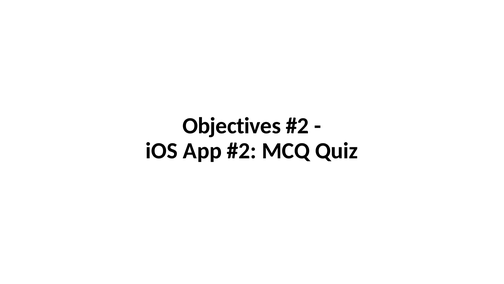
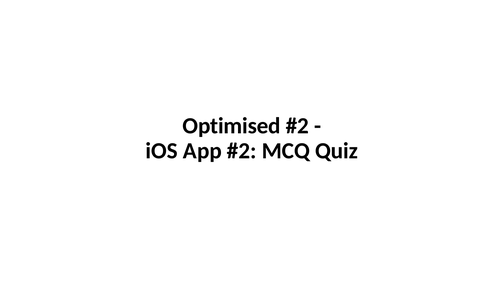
Objectives: Objectives -> Optimised (232, 126)
